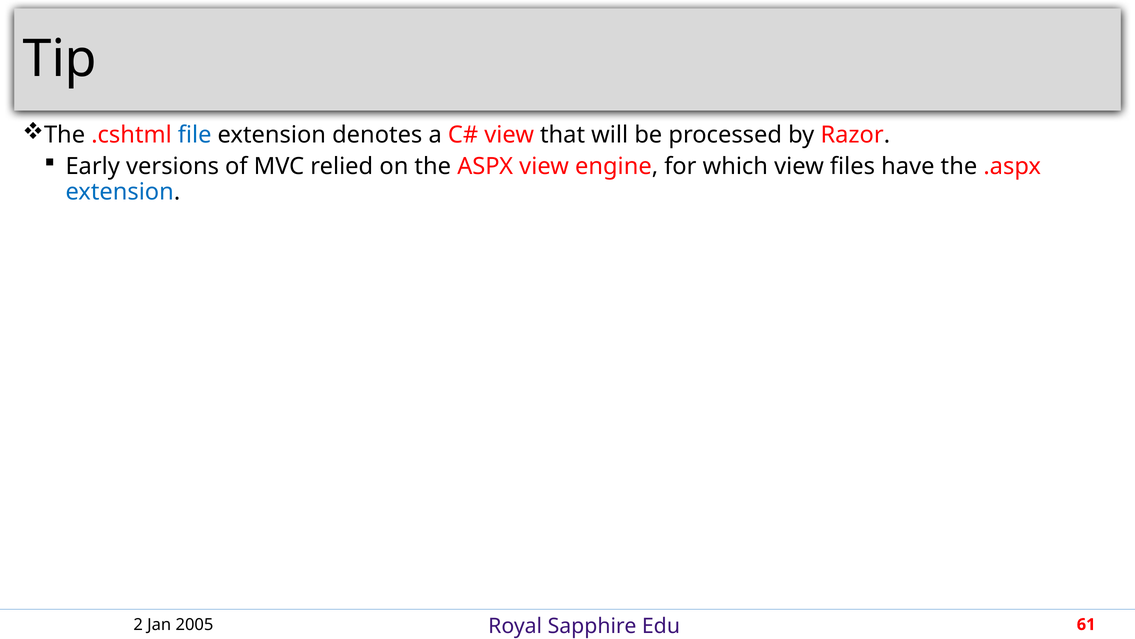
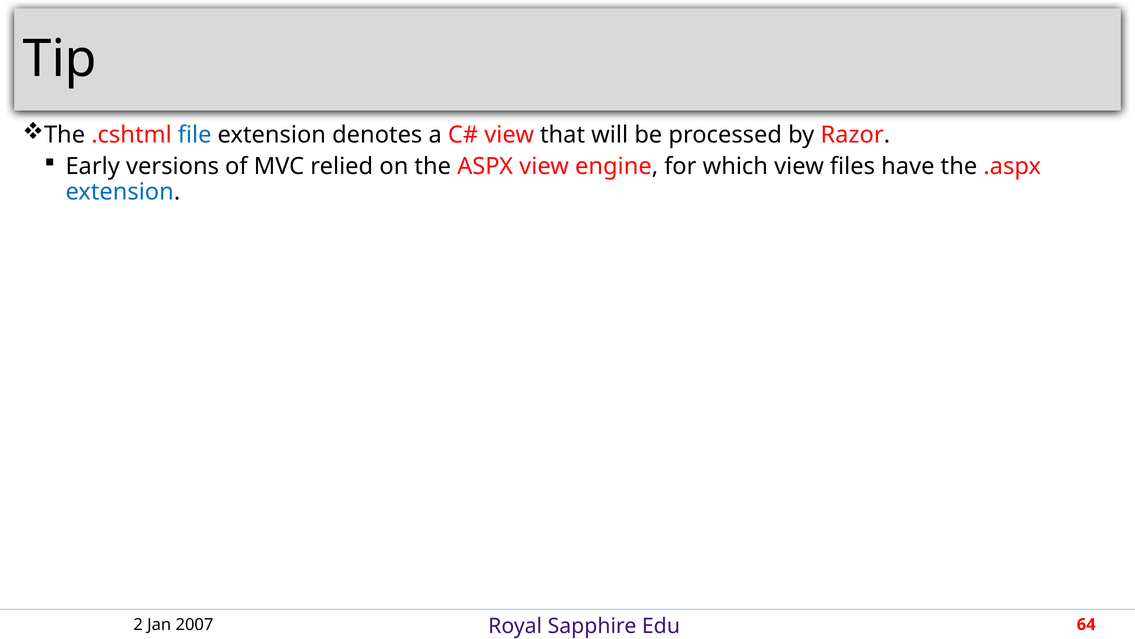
2005: 2005 -> 2007 (194, 624)
61: 61 -> 64 (1086, 624)
